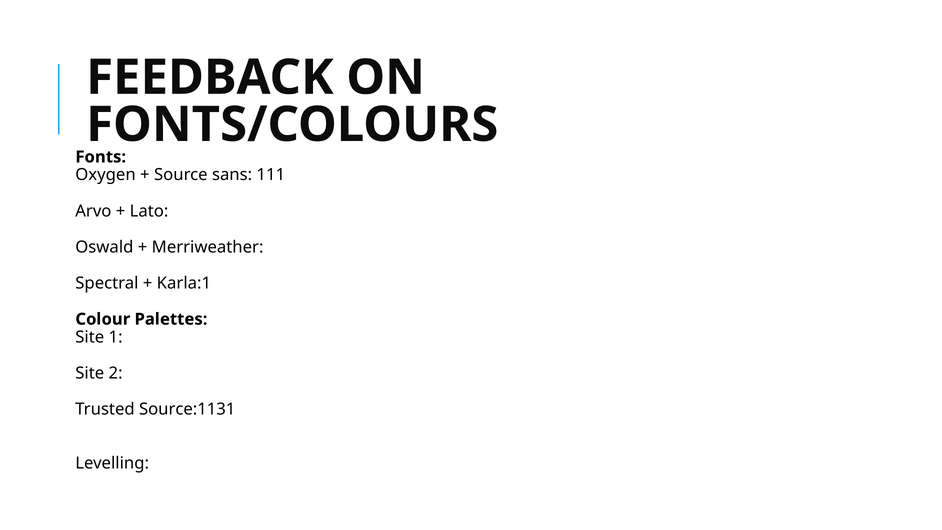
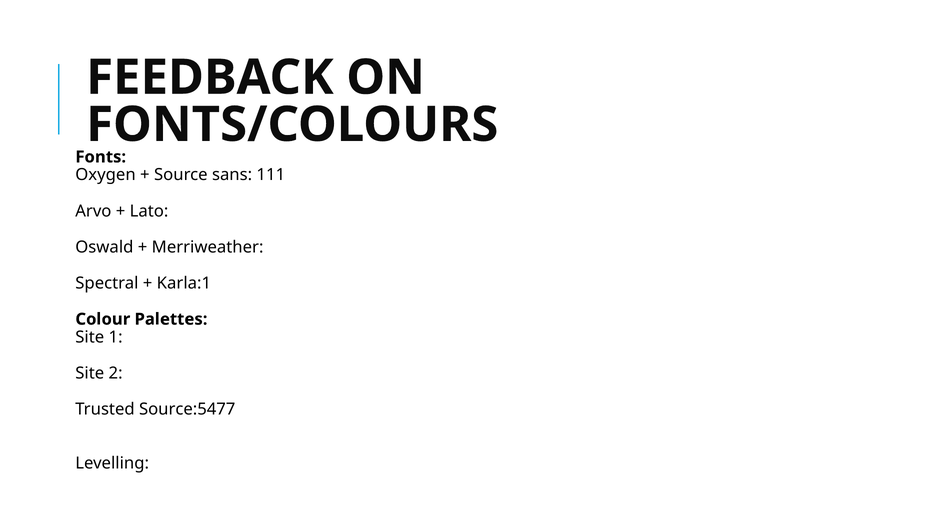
Source:1131: Source:1131 -> Source:5477 (187, 409)
